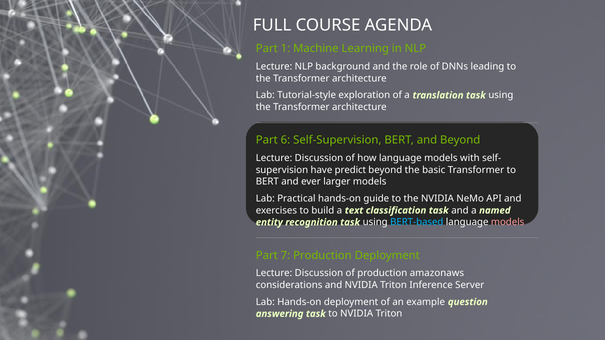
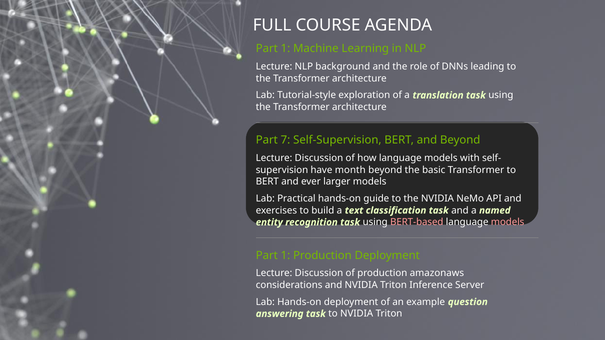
6: 6 -> 7 (286, 140)
predict: predict -> month (350, 170)
BERT-based colour: light blue -> pink (417, 222)
7: 7 -> 1 (286, 256)
